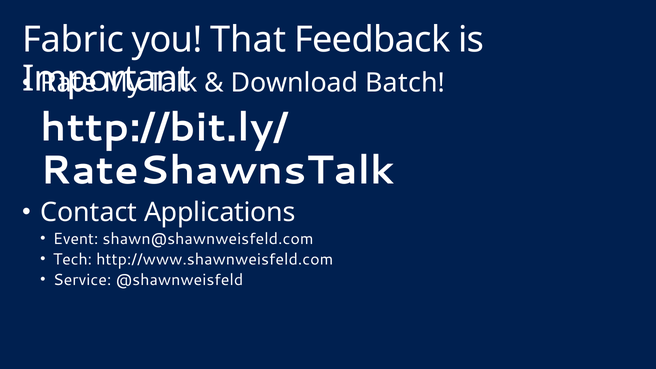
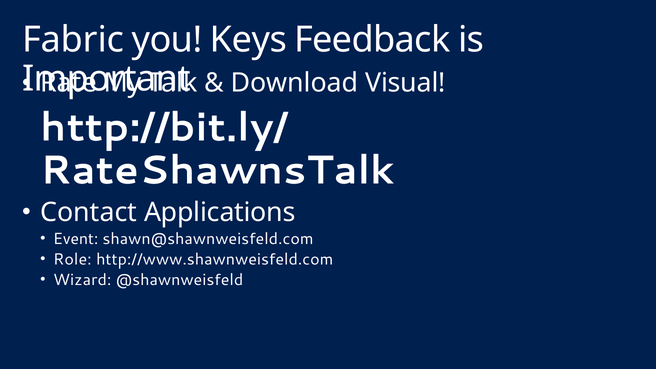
That: That -> Keys (248, 40)
Batch: Batch -> Visual (405, 83)
Tech: Tech -> Role (72, 259)
Service: Service -> Wizard (82, 280)
